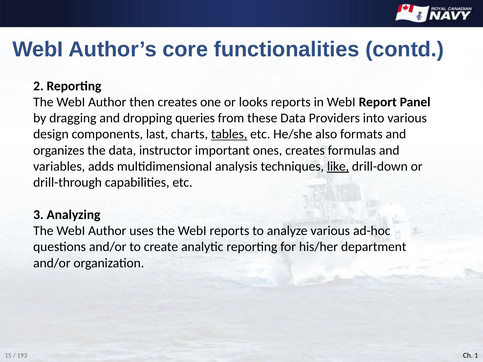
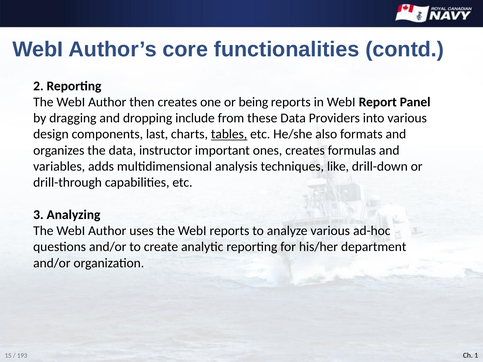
looks: looks -> being (253, 102)
queries: queries -> include (195, 118)
like underline: present -> none (338, 167)
